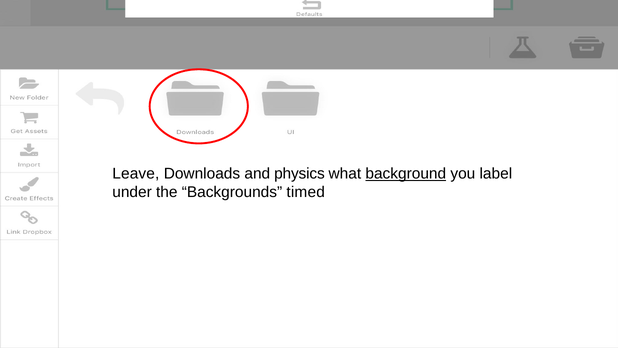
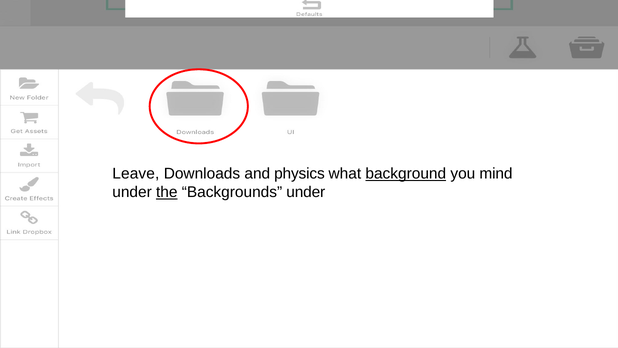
label: label -> mind (496, 173)
the underline: none -> present (167, 192)
Backgrounds timed: timed -> under (306, 192)
